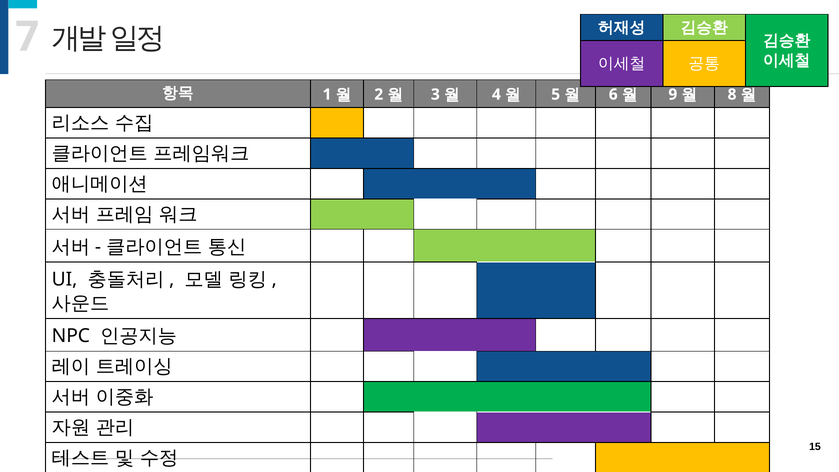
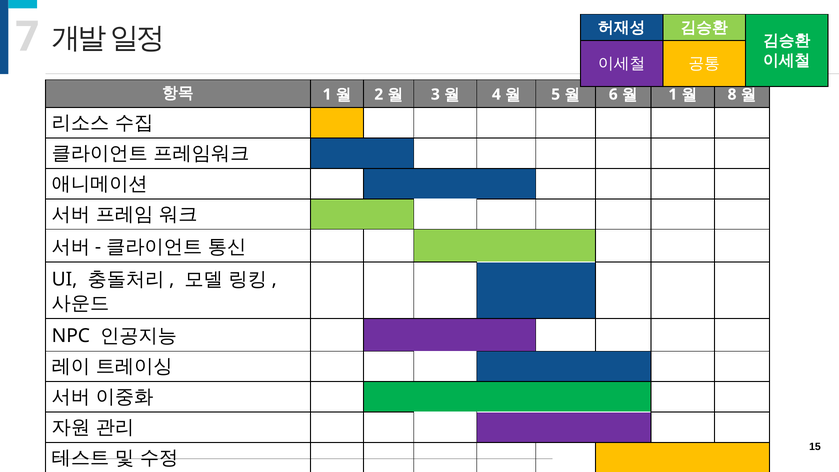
9: 9 -> 1 (673, 94)
